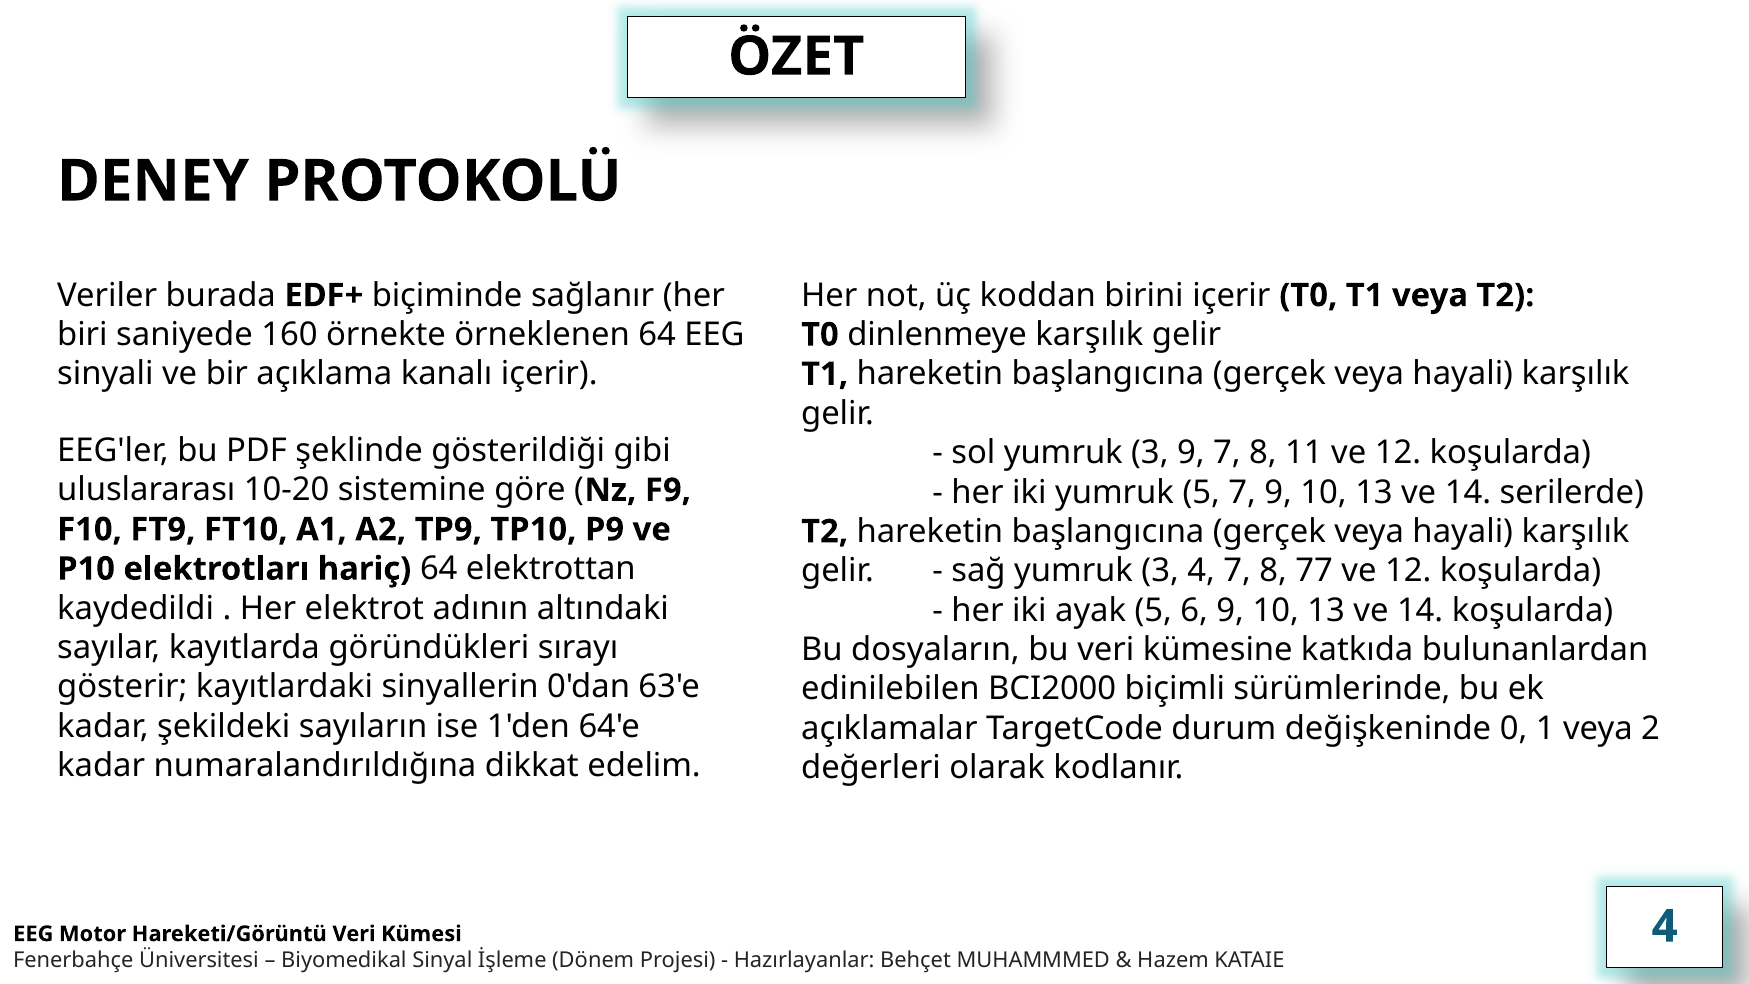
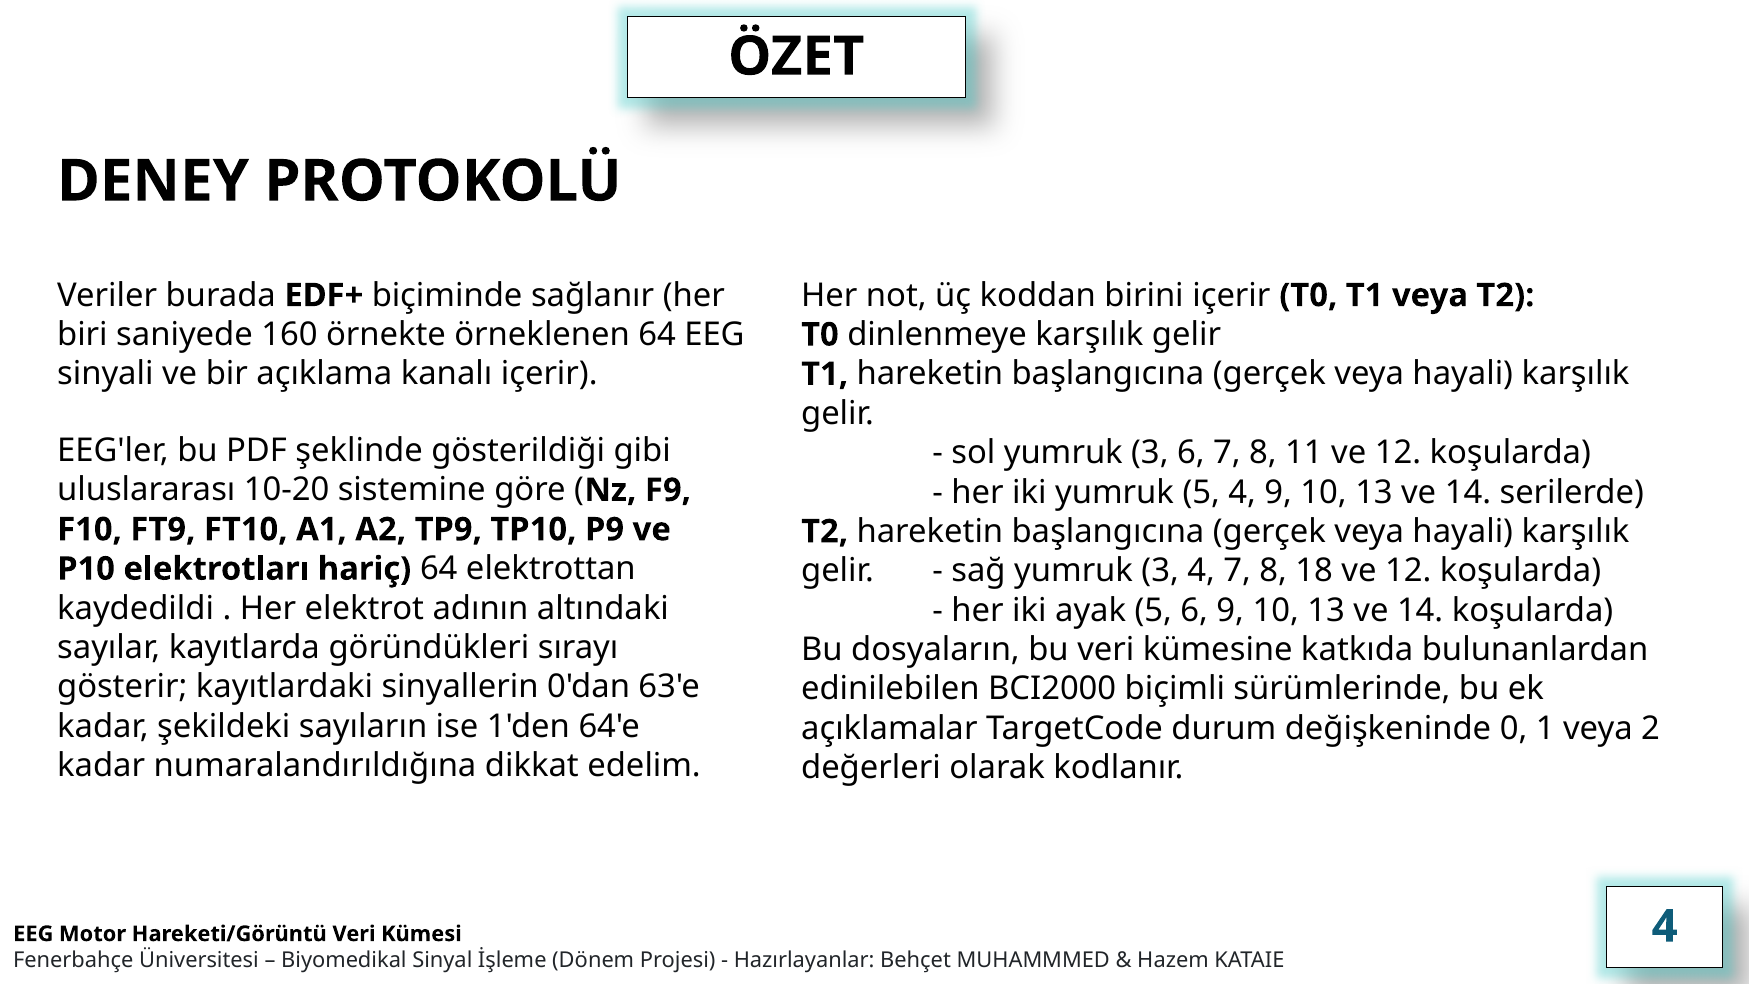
3 9: 9 -> 6 (1191, 453)
5 7: 7 -> 4 (1242, 492)
77: 77 -> 18 (1314, 571)
